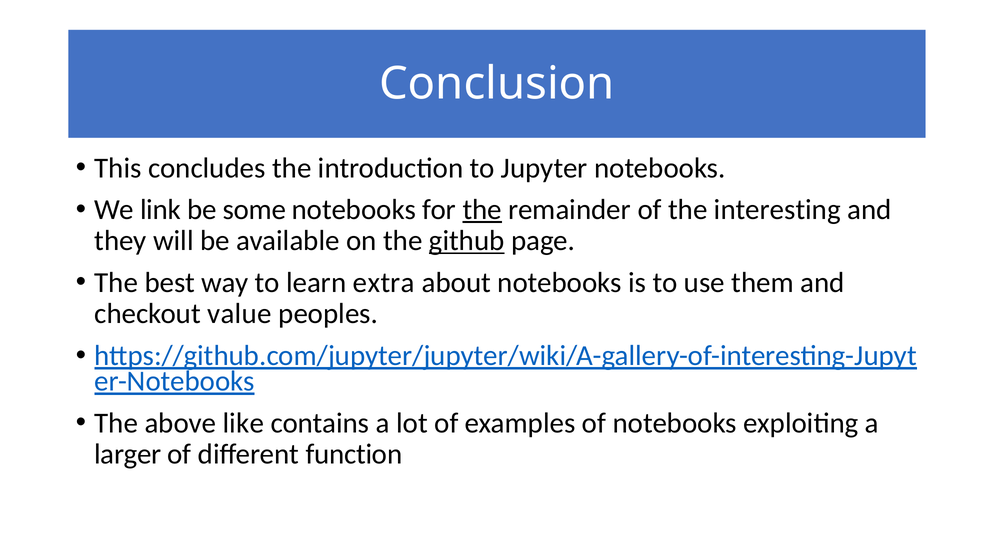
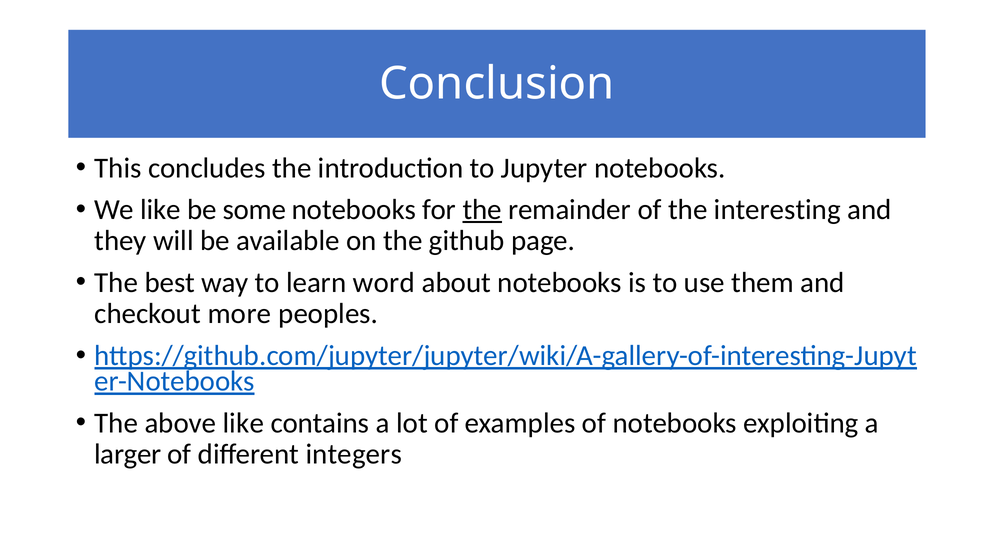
We link: link -> like (160, 210)
github underline: present -> none (467, 241)
extra: extra -> word (384, 282)
value: value -> more (239, 314)
function: function -> integers (354, 454)
